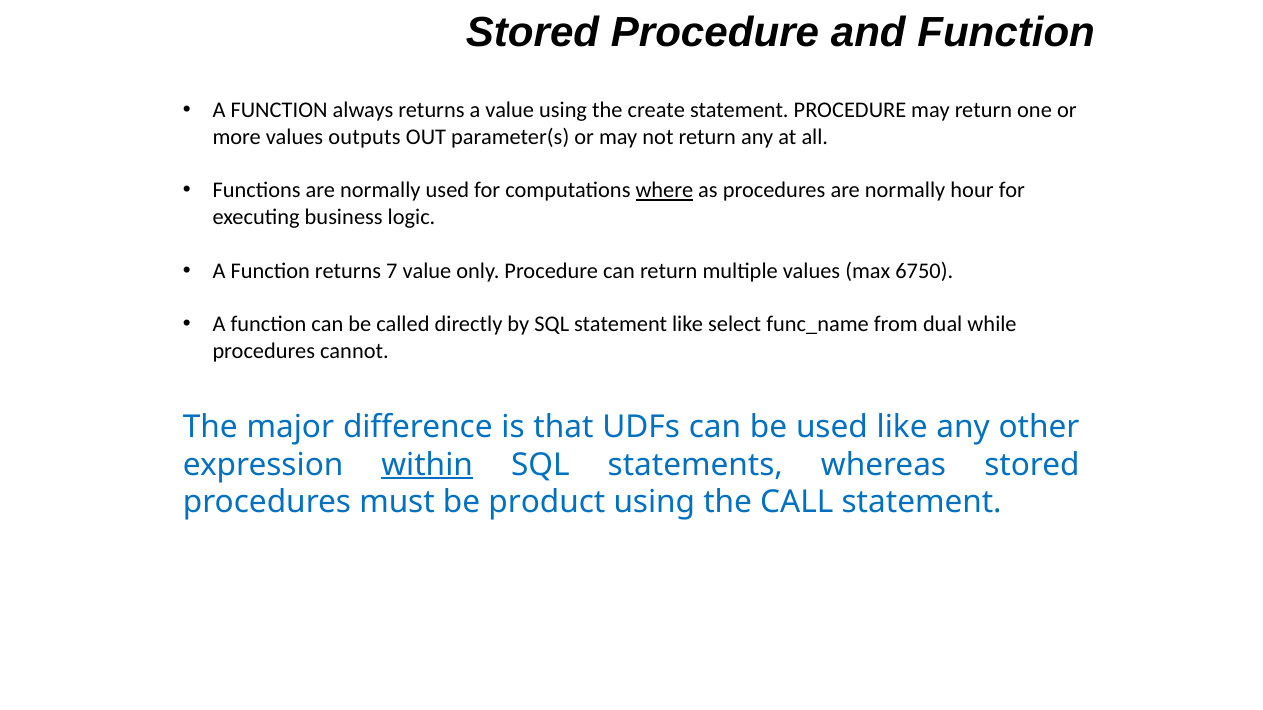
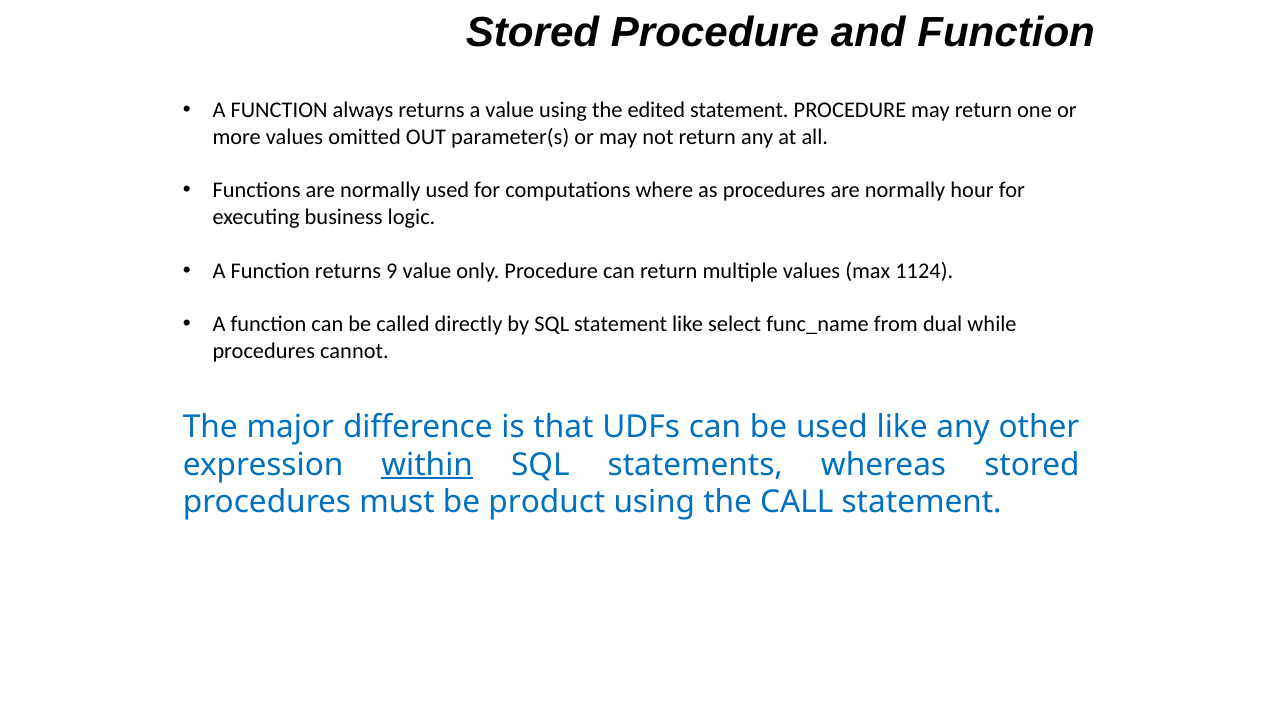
create: create -> edited (656, 110)
outputs: outputs -> omitted (365, 137)
where underline: present -> none (664, 190)
7: 7 -> 9 (392, 271)
6750: 6750 -> 1124 (924, 271)
